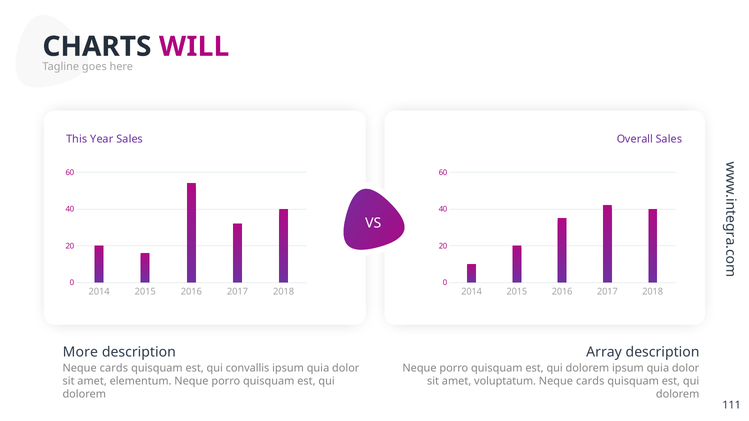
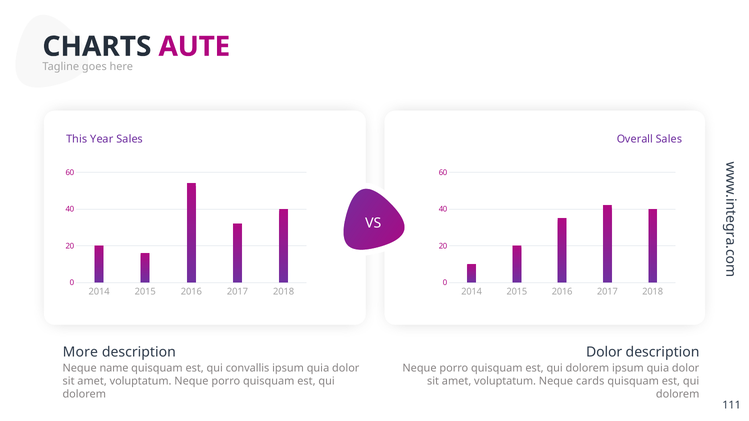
WILL: WILL -> AUTE (194, 47)
Array: Array -> Dolor (604, 353)
cards: cards -> name (114, 368)
elementum: elementum -> voluptatum (141, 381)
